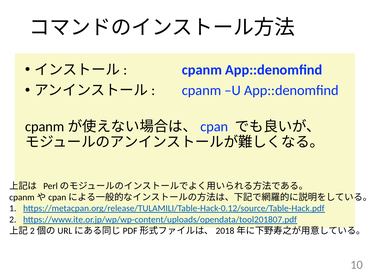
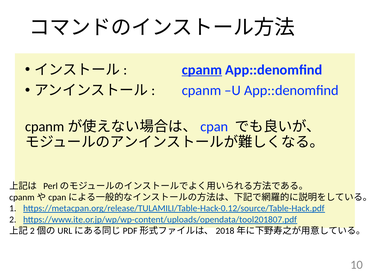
cpanm underline: none -> present (202, 70)
